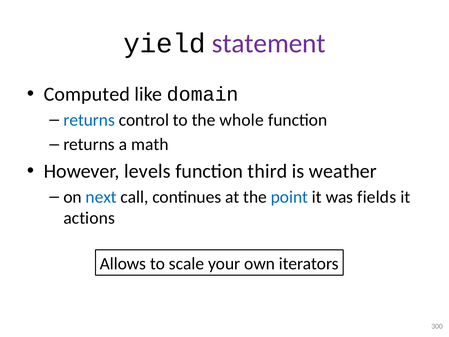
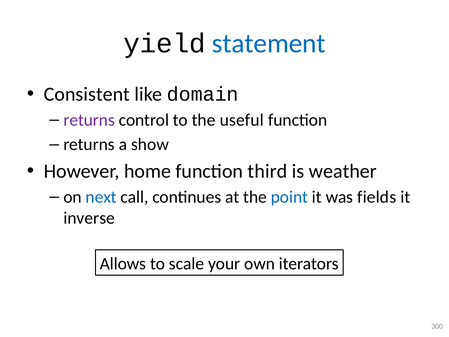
statement colour: purple -> blue (269, 43)
Computed: Computed -> Consistent (87, 94)
returns colour: blue -> purple (89, 120)
whole: whole -> useful (242, 120)
math: math -> show (150, 144)
levels: levels -> home (148, 171)
actions: actions -> inverse (89, 218)
